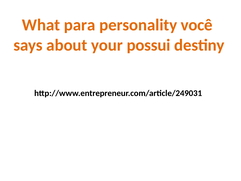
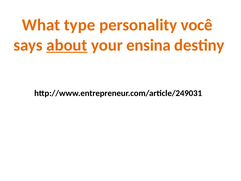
para: para -> type (80, 25)
about underline: none -> present (67, 45)
possui: possui -> ensina (149, 45)
